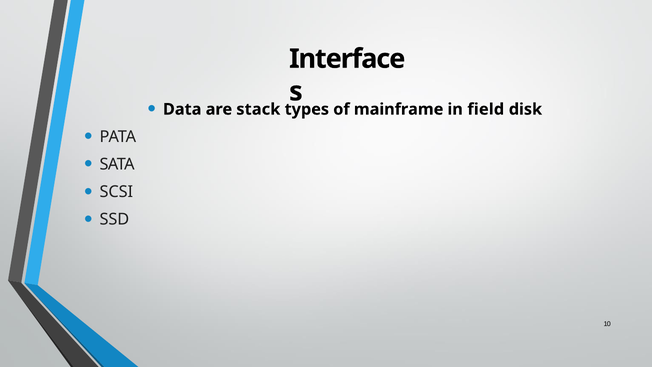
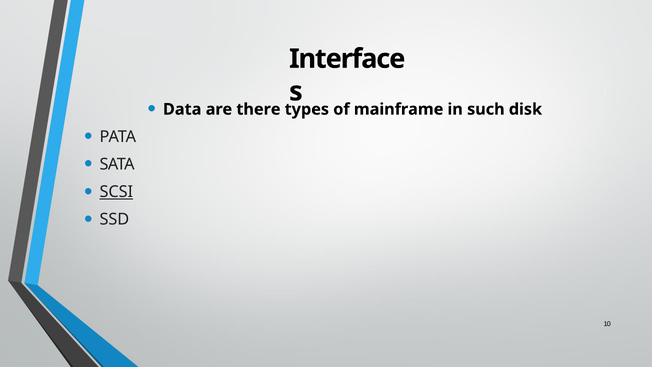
stack: stack -> there (258, 109)
field: field -> such (486, 109)
SCSI underline: none -> present (116, 192)
